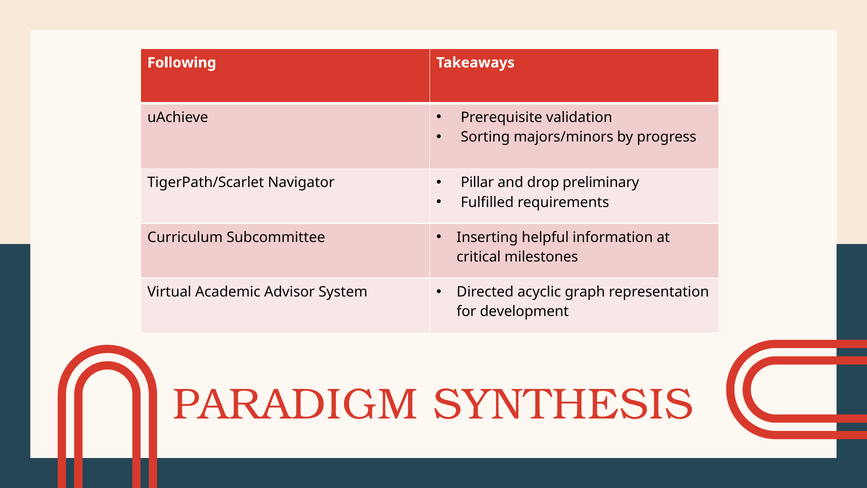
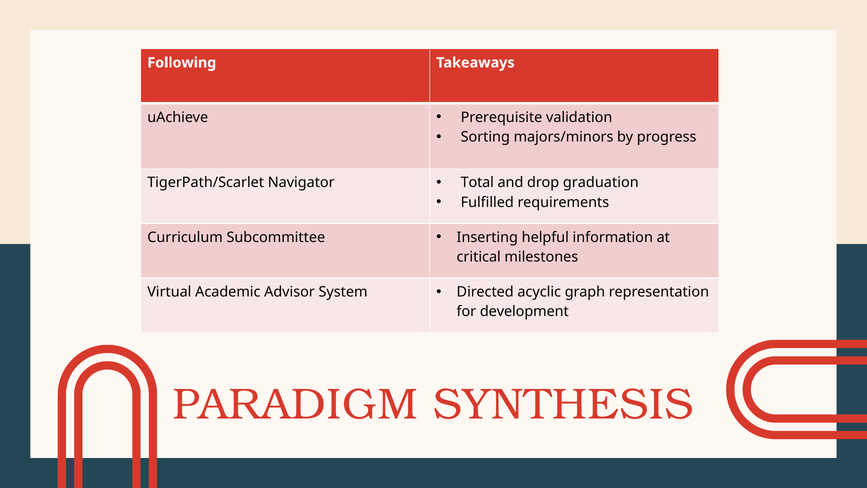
Pillar: Pillar -> Total (477, 183)
preliminary: preliminary -> graduation (601, 183)
